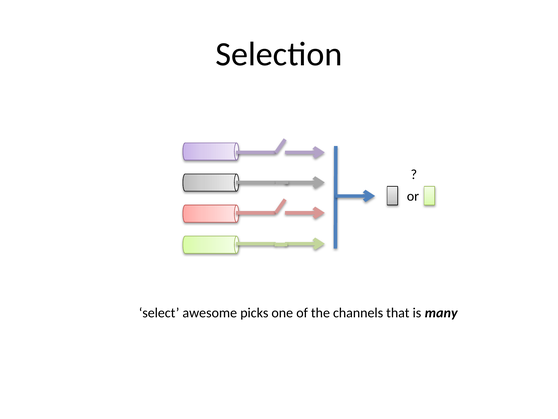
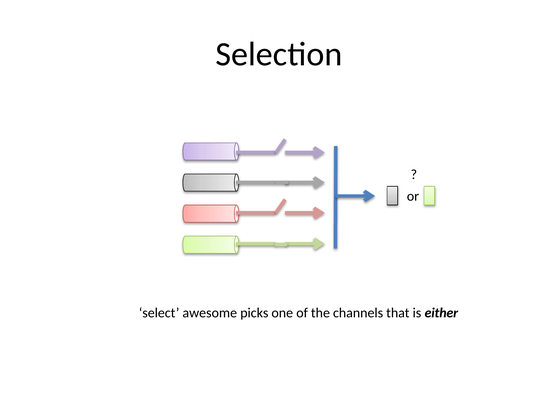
many: many -> either (441, 313)
